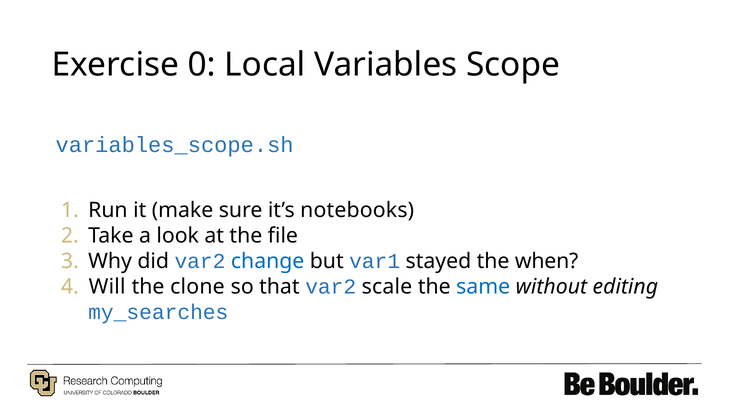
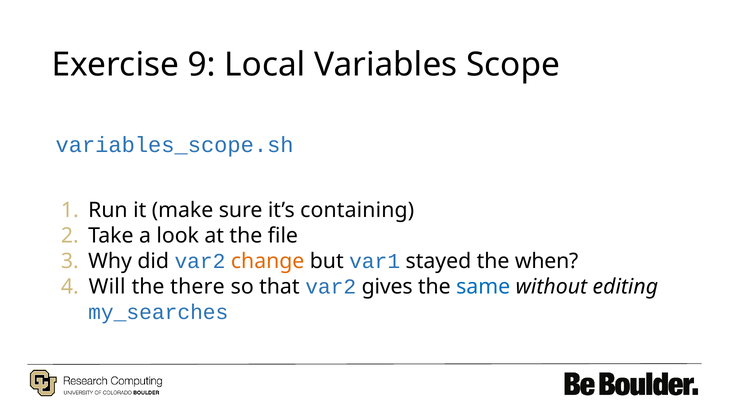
0: 0 -> 9 (202, 65)
notebooks: notebooks -> containing (357, 210)
change colour: blue -> orange (268, 261)
clone: clone -> there (197, 287)
scale: scale -> gives (387, 287)
